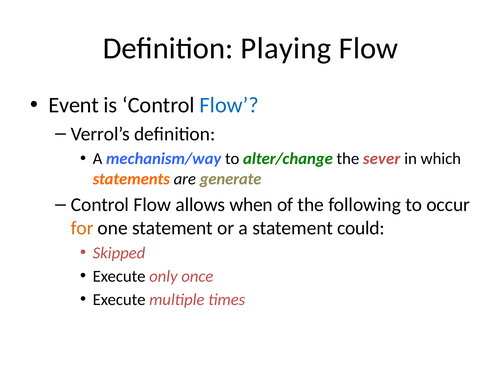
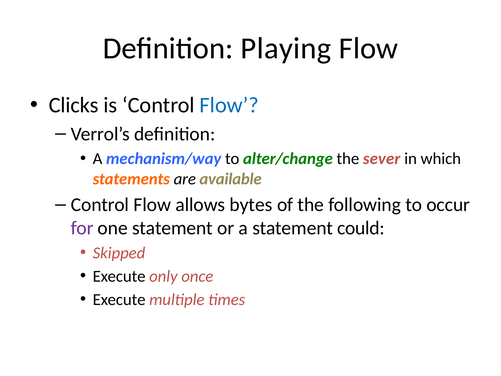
Event: Event -> Clicks (74, 105)
generate: generate -> available (231, 179)
when: when -> bytes (251, 205)
for colour: orange -> purple (82, 228)
